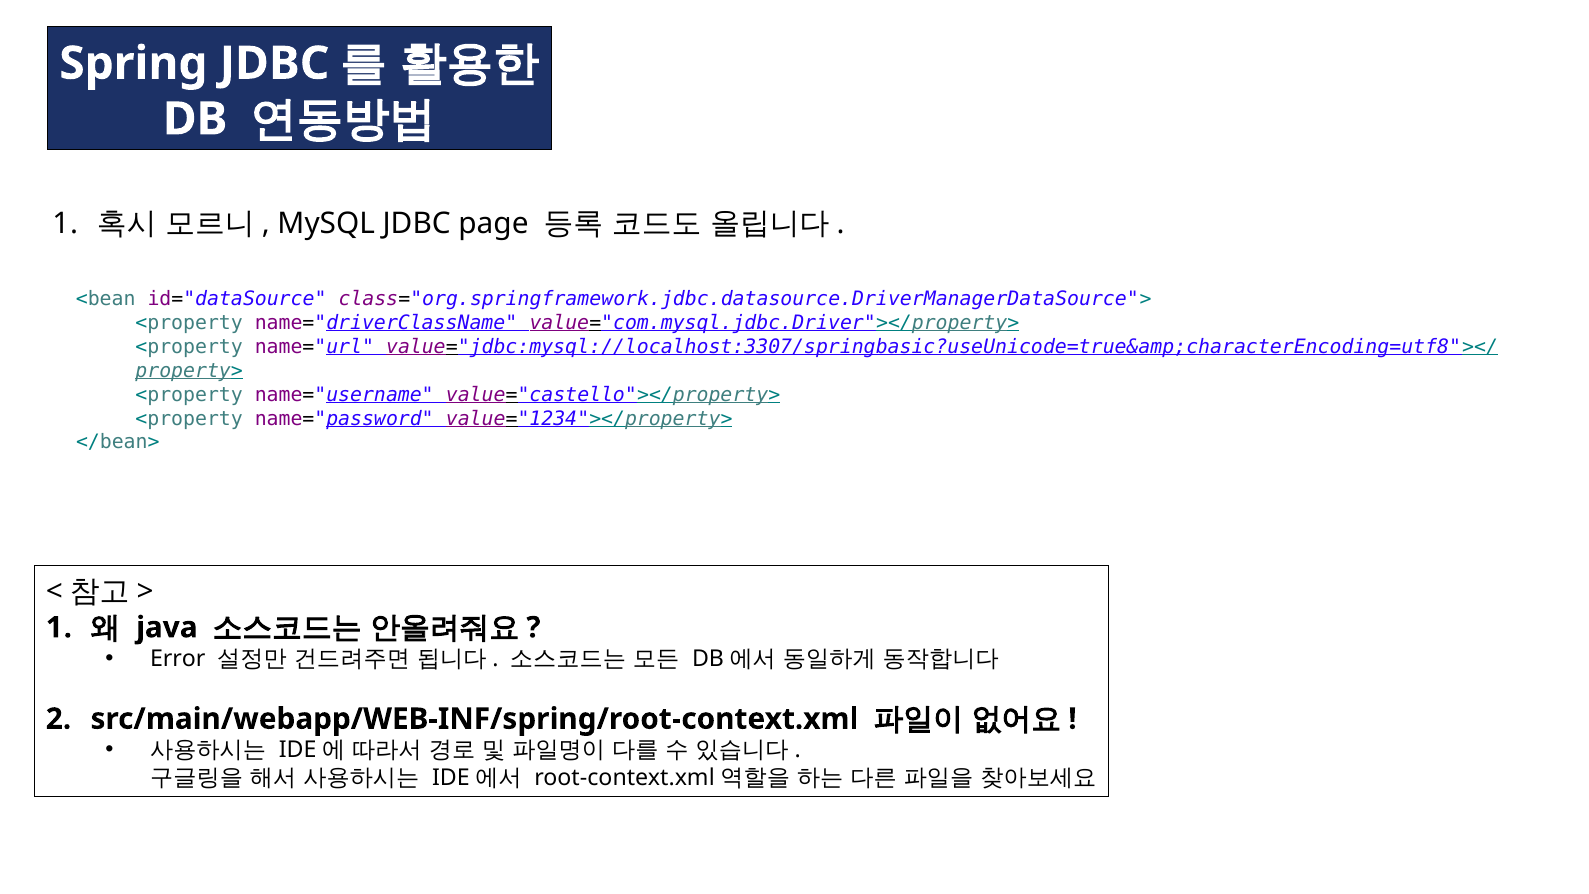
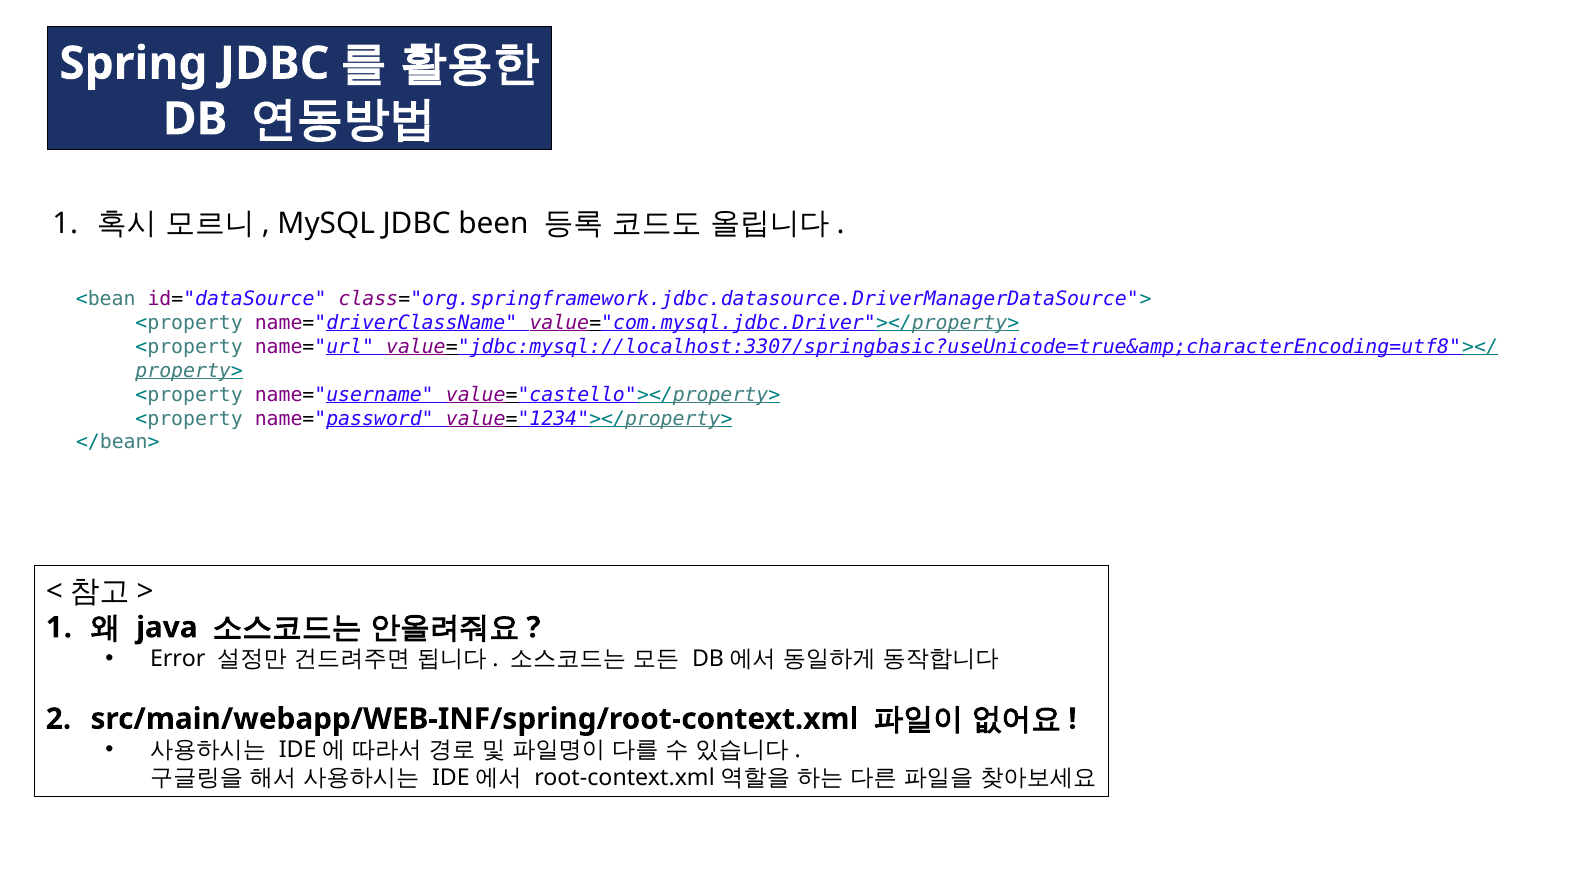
page: page -> been (493, 224)
